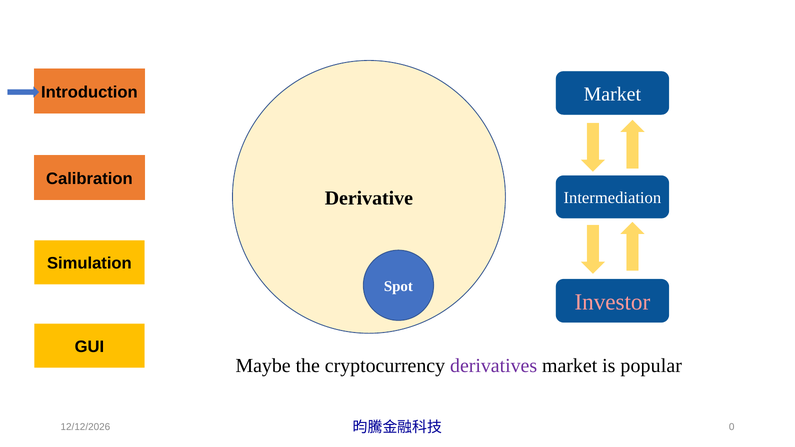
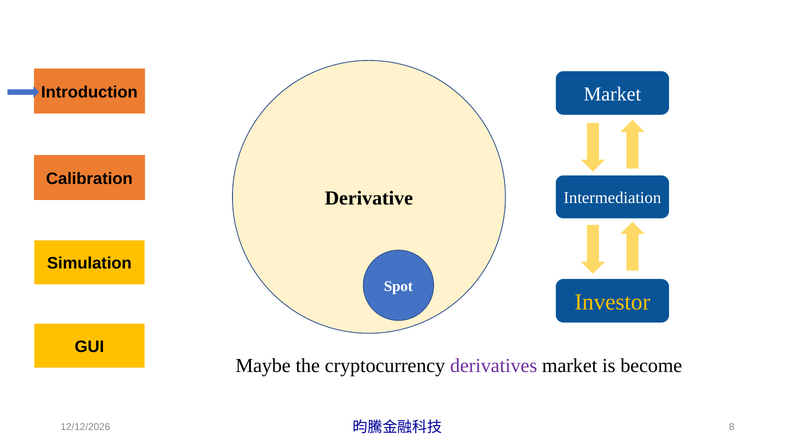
Investor colour: pink -> yellow (612, 302)
popular: popular -> become (651, 366)
0: 0 -> 8 (732, 427)
